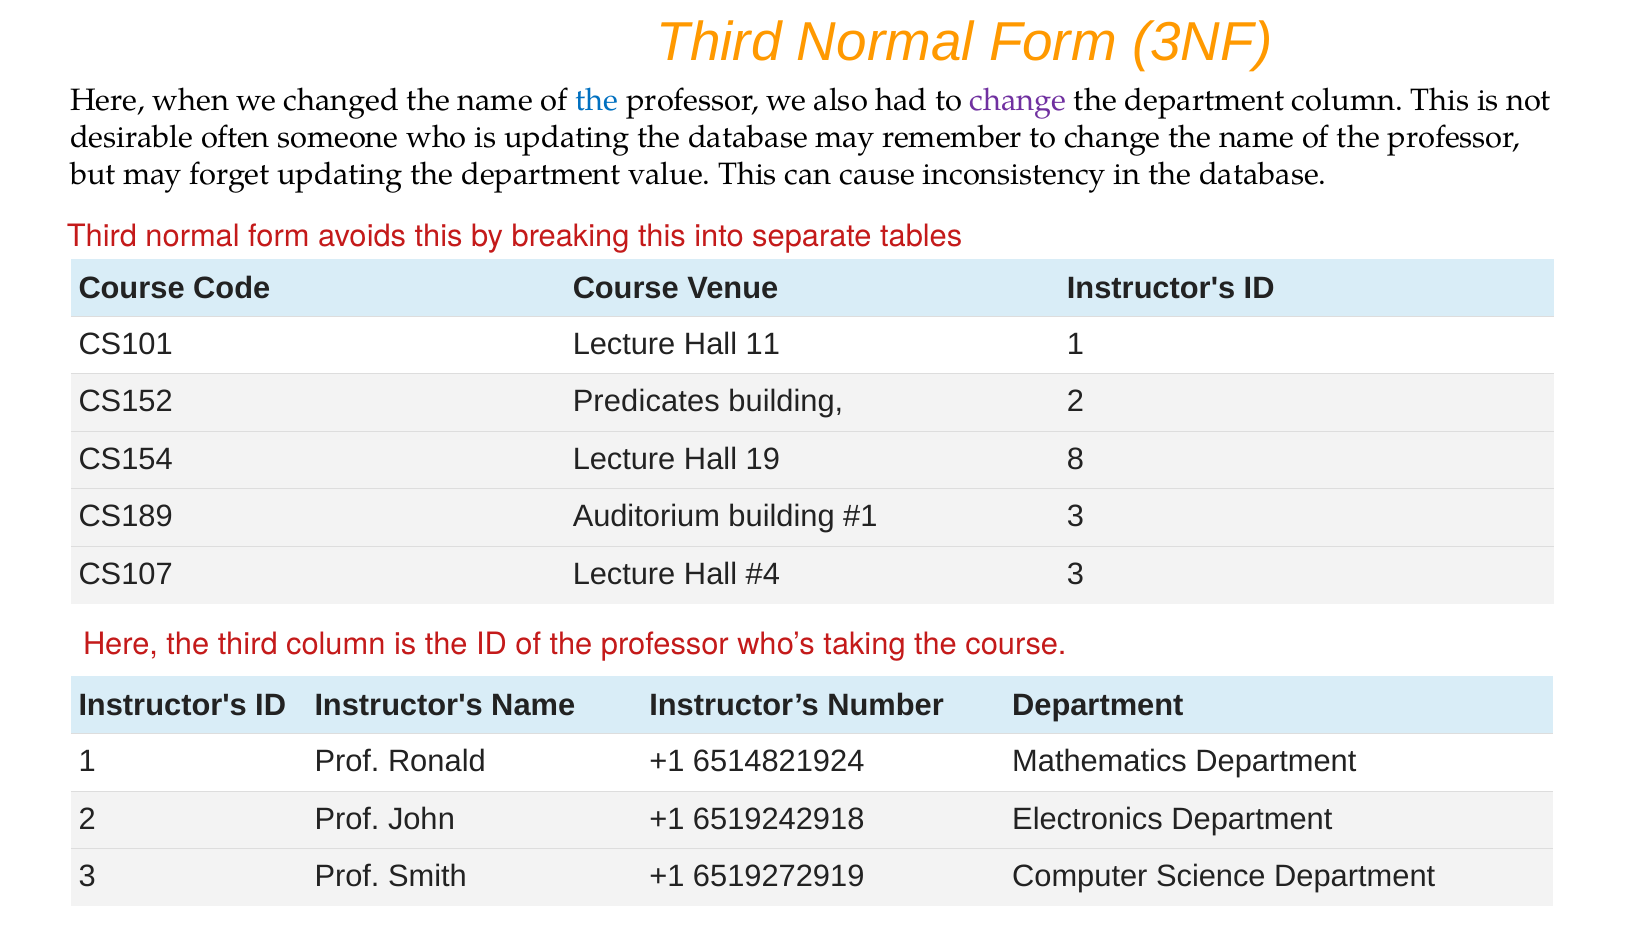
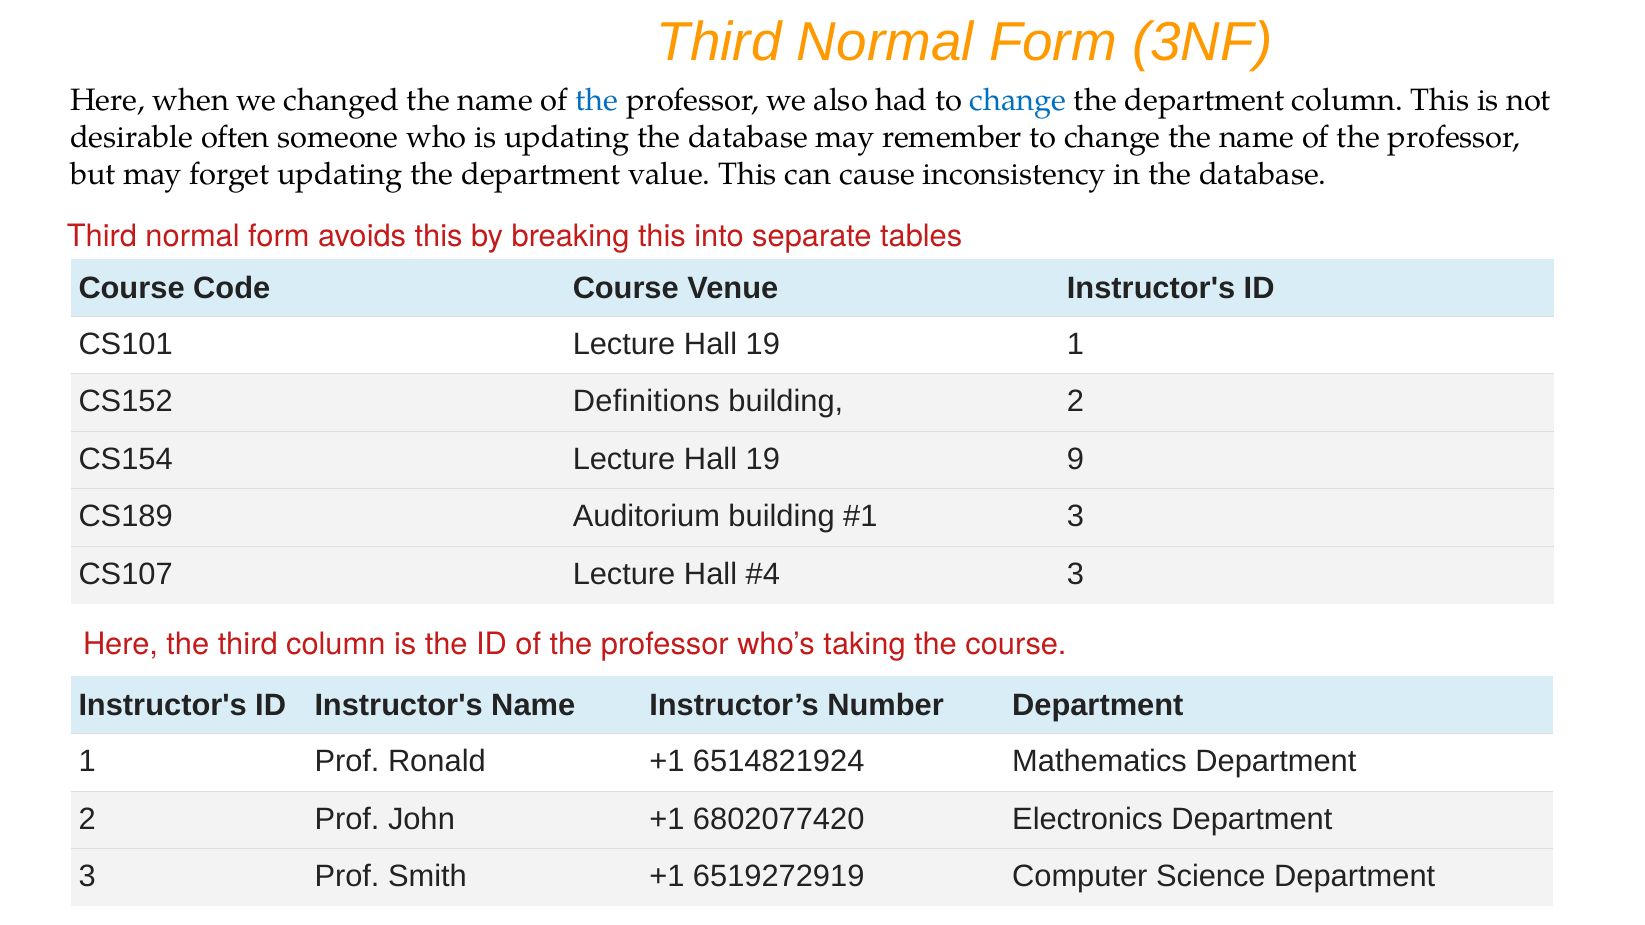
change colour: purple -> blue (1018, 101)
CS101 Lecture Hall 11: 11 -> 19 (763, 344)
Predicates: Predicates -> Definitions (646, 402)
8: 8 -> 9 (1076, 459)
6519242918: 6519242918 -> 6802077420 (779, 820)
